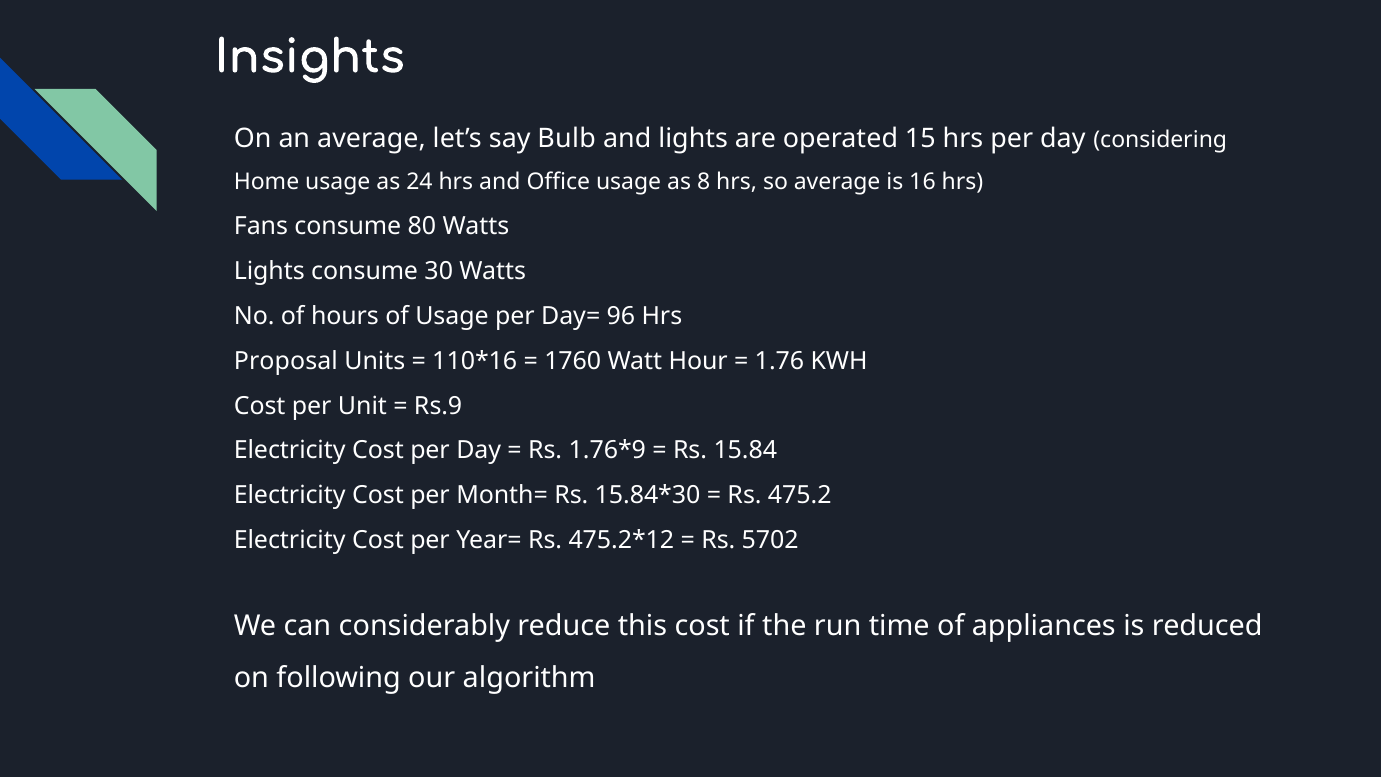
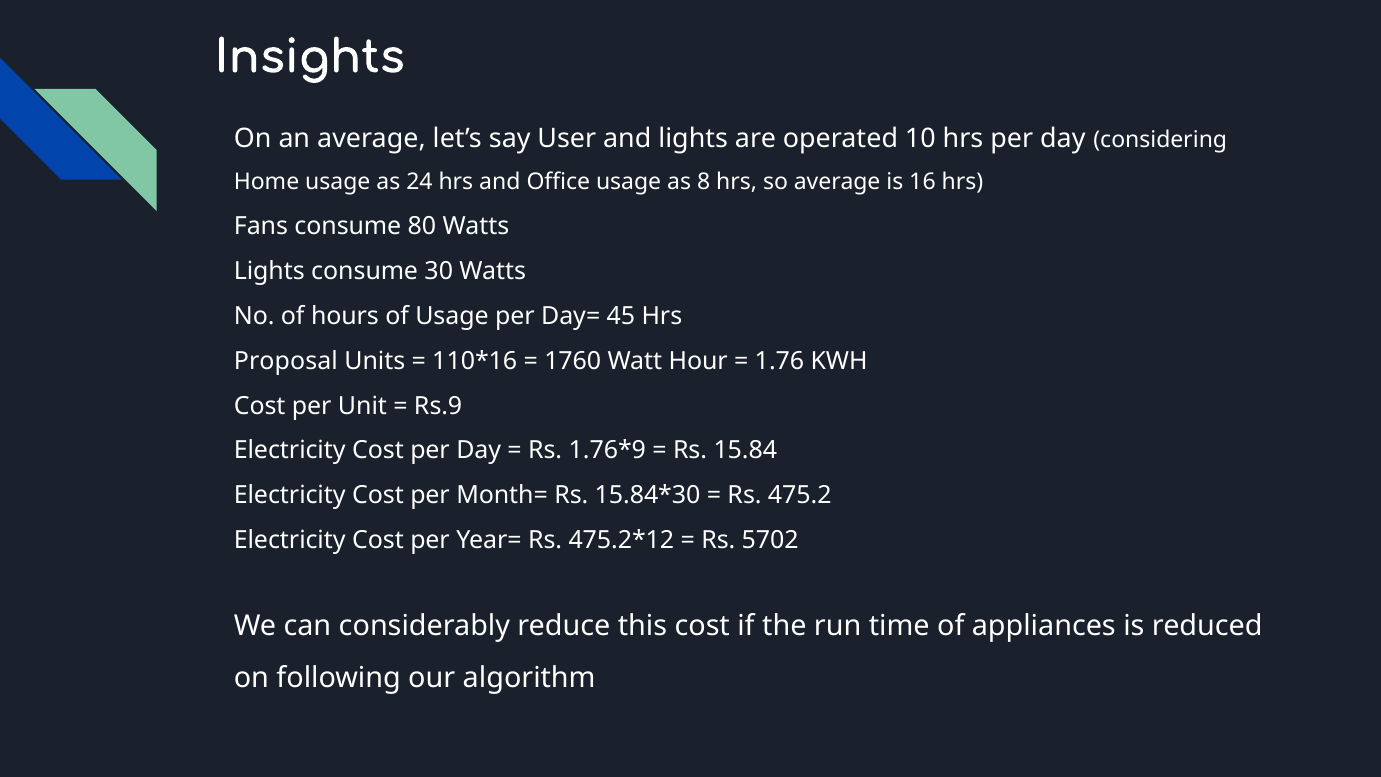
Bulb: Bulb -> User (567, 139)
15: 15 -> 10 (920, 139)
96: 96 -> 45 (621, 316)
